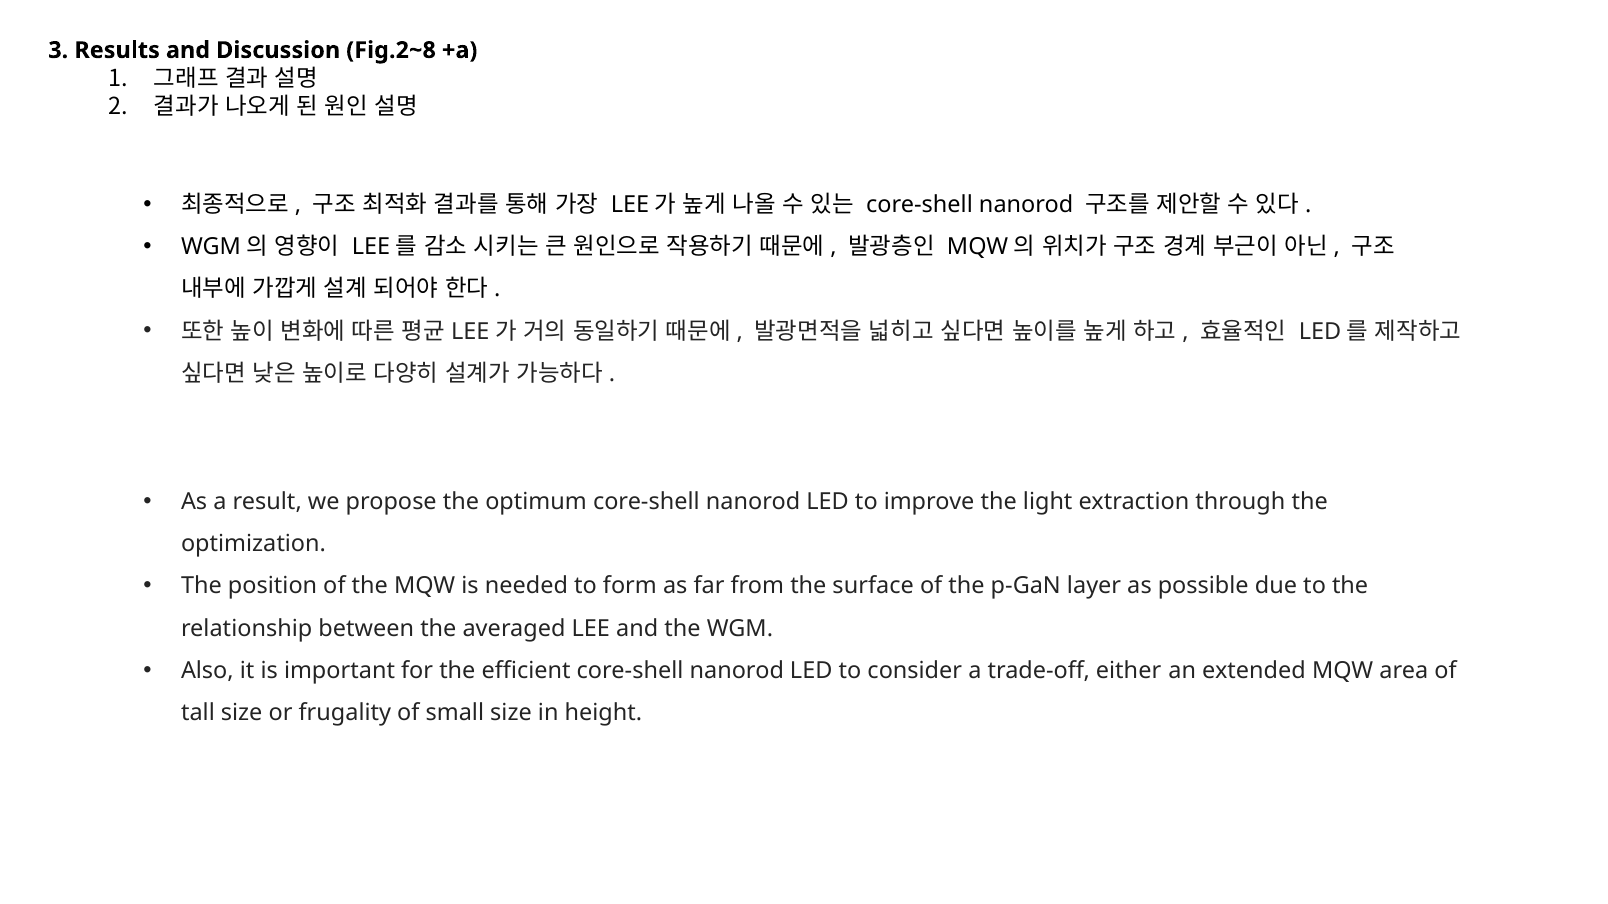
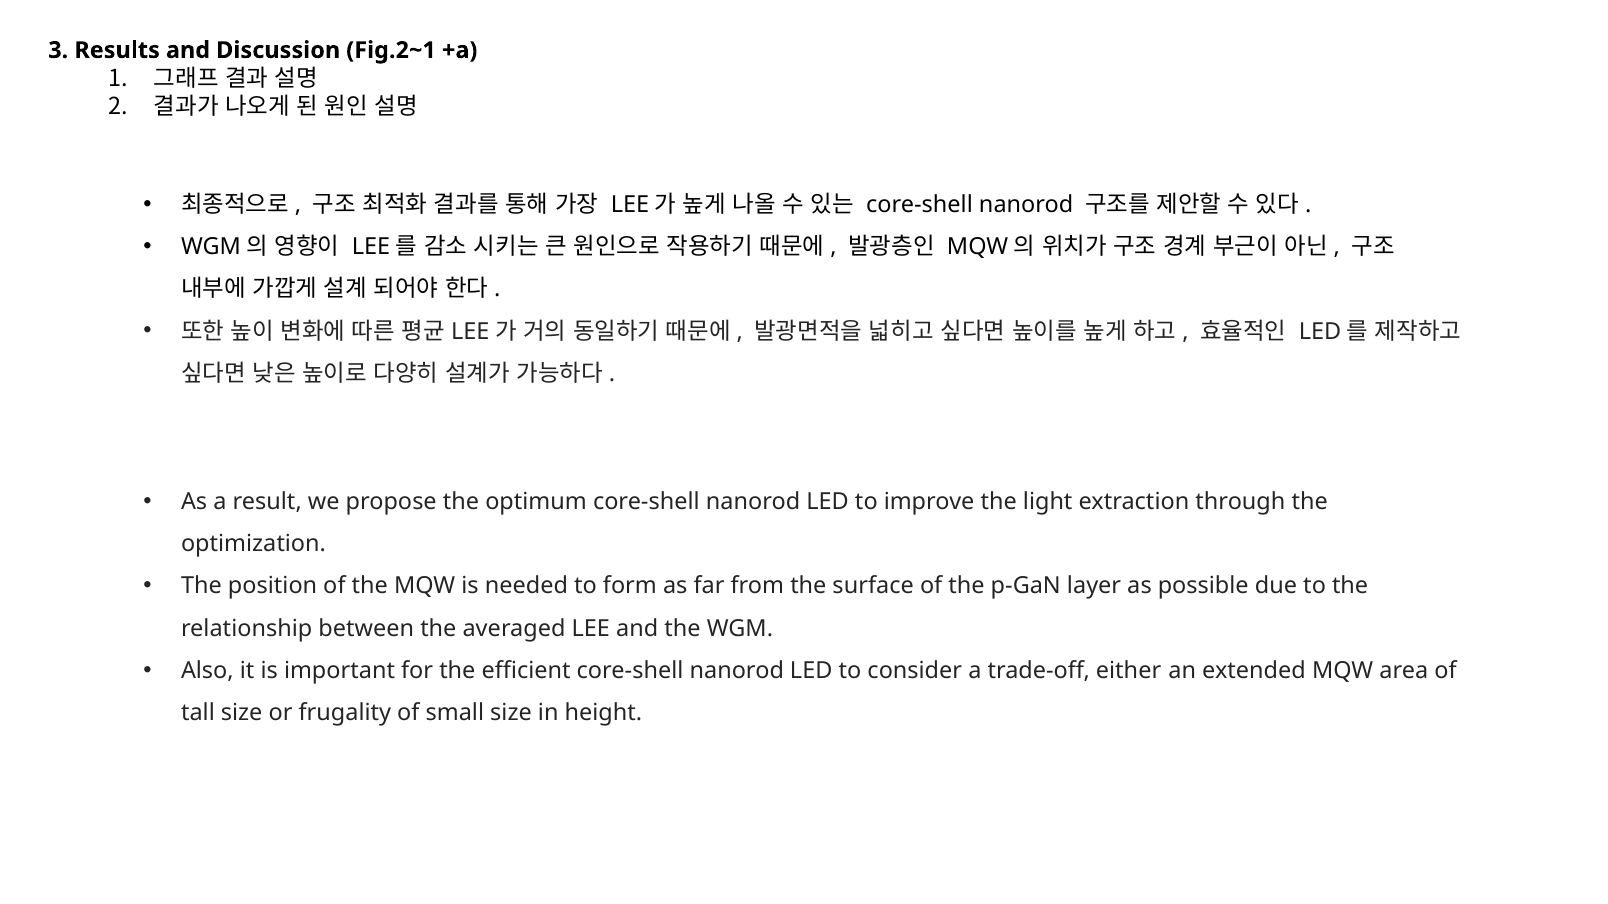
Fig.2~8: Fig.2~8 -> Fig.2~1 (391, 50)
